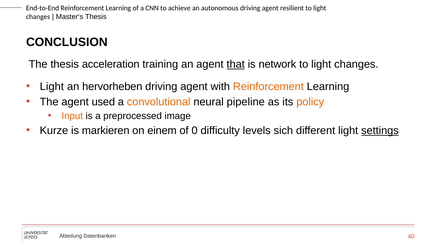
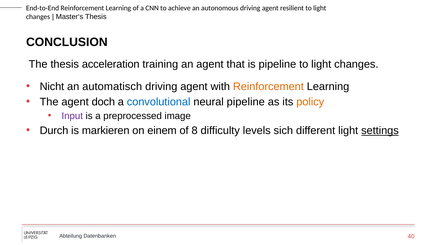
that underline: present -> none (236, 64)
is network: network -> pipeline (277, 64)
Light: Light -> Nicht (52, 87)
hervorheben: hervorheben -> automatisch (112, 87)
used: used -> doch (103, 102)
convolutional colour: orange -> blue (159, 102)
Input colour: orange -> purple (72, 116)
Kurze: Kurze -> Durch (54, 131)
0: 0 -> 8 (195, 131)
